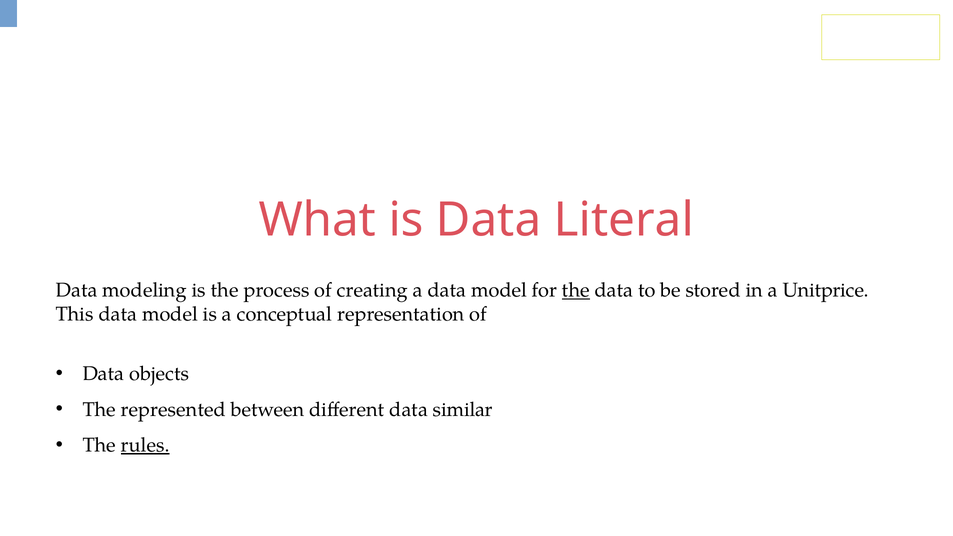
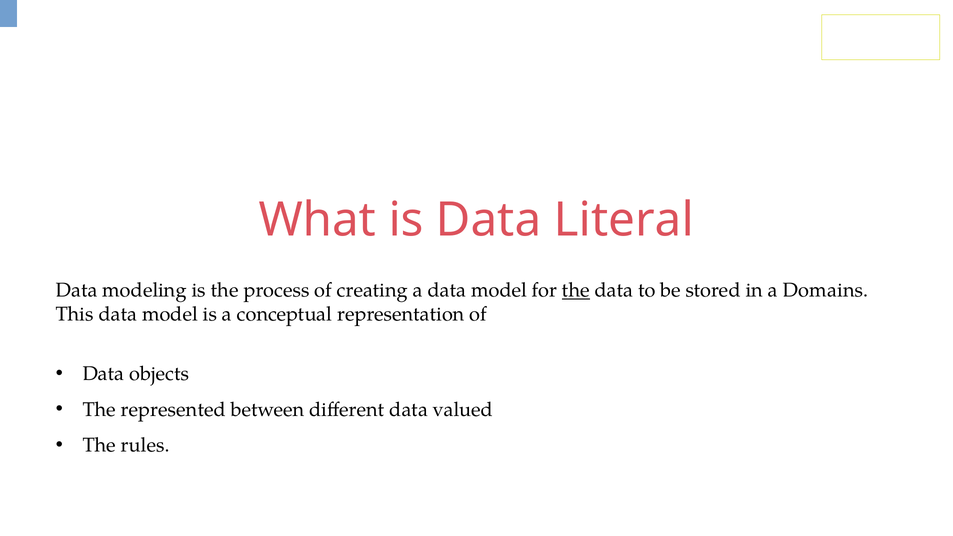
Unitprice: Unitprice -> Domains (826, 290)
similar: similar -> valued (463, 410)
rules underline: present -> none (145, 445)
